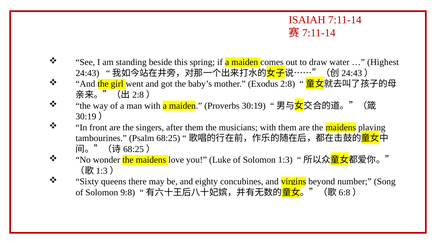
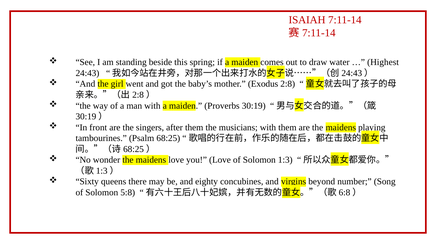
you Luke: Luke -> Love (220, 160)
9:8: 9:8 -> 5:8 (128, 193)
